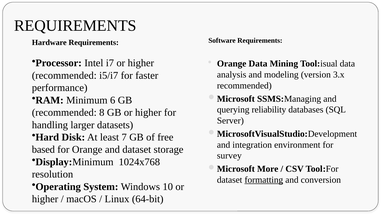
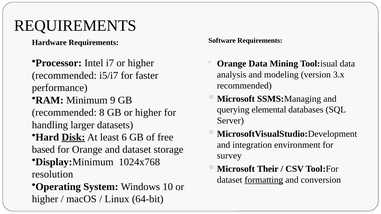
6: 6 -> 9 (113, 100)
reliability: reliability -> elemental (269, 110)
Disk underline: none -> present (73, 137)
7: 7 -> 6 (124, 137)
More: More -> Their (268, 169)
